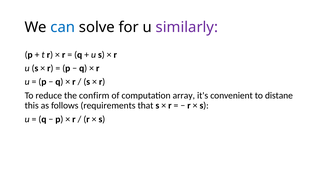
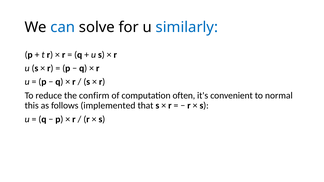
similarly colour: purple -> blue (187, 27)
array: array -> often (184, 96)
distane: distane -> normal (279, 96)
requirements: requirements -> implemented (108, 106)
